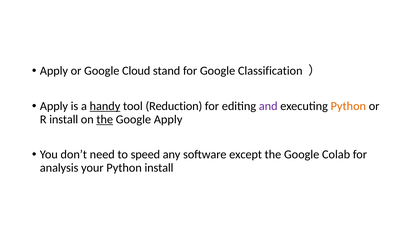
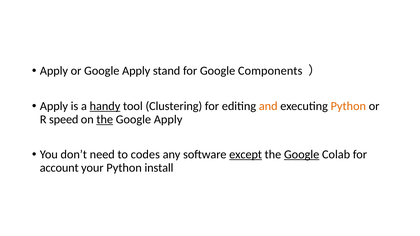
or Google Cloud: Cloud -> Apply (136, 71)
Classification: Classification -> Components (270, 71)
Reduction: Reduction -> Clustering (174, 106)
and colour: purple -> orange (268, 106)
R install: install -> speed (64, 119)
speed: speed -> codes (145, 155)
except underline: none -> present (246, 155)
Google underline: none -> present (302, 155)
analysis: analysis -> account (59, 168)
